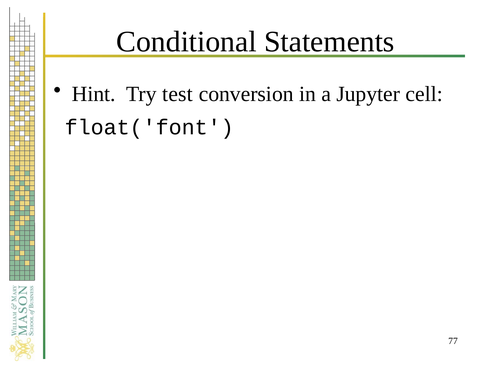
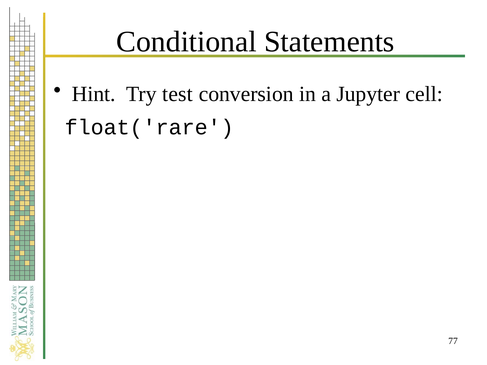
float('font: float('font -> float('rare (149, 128)
